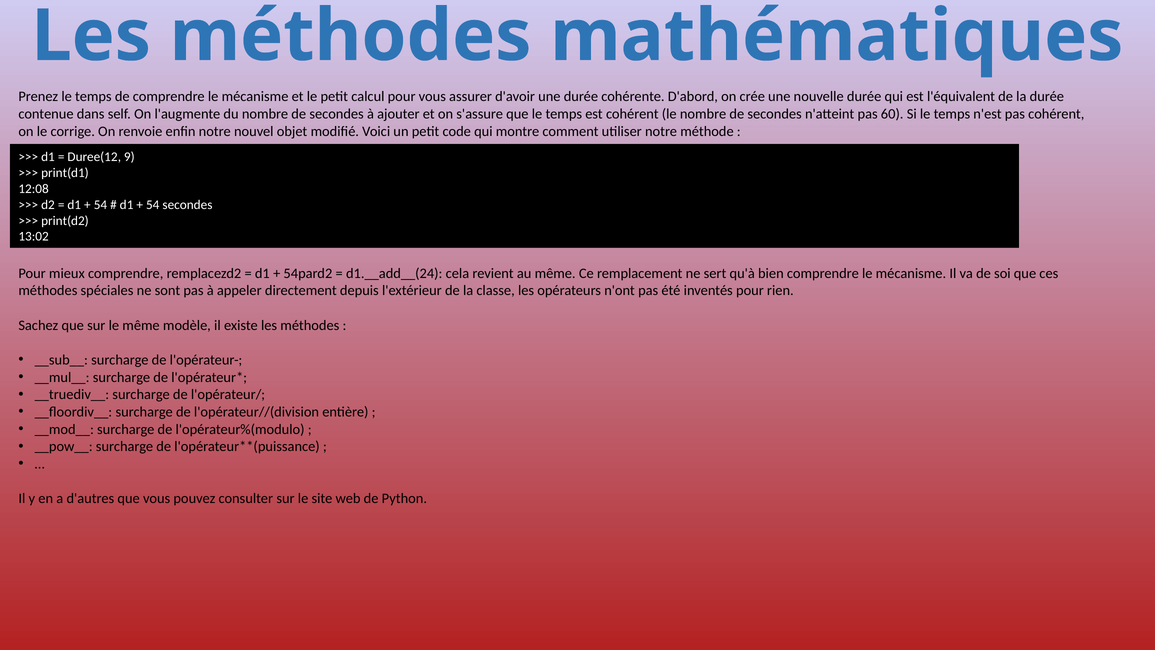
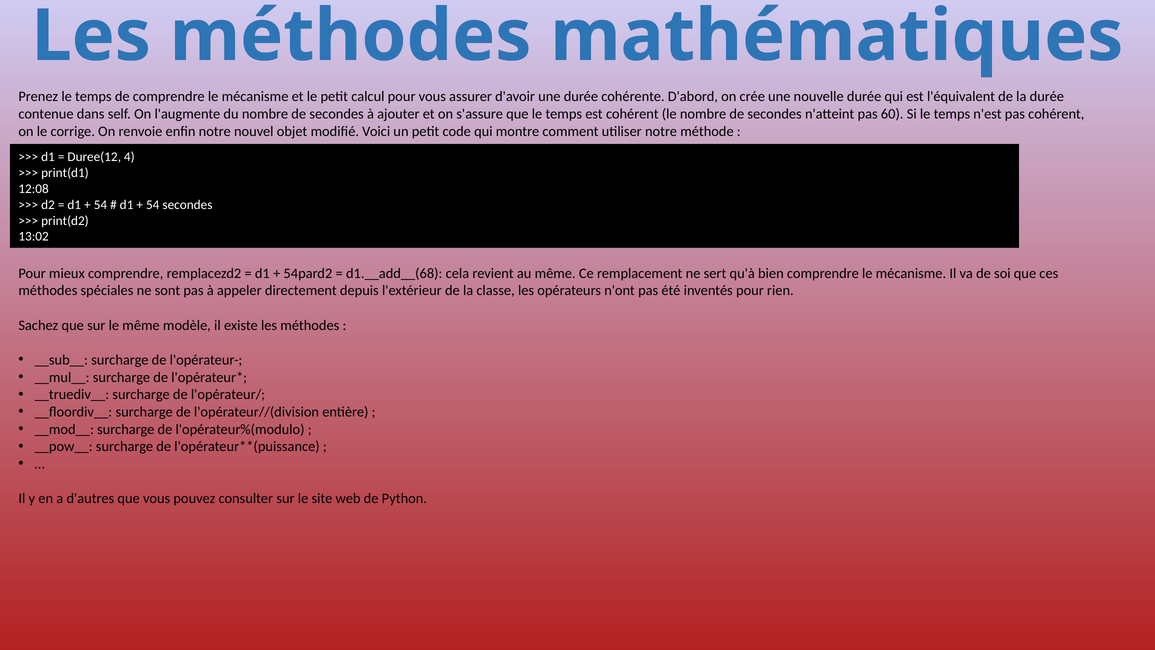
9: 9 -> 4 (129, 157)
d1.__add__(24: d1.__add__(24 -> d1.__add__(68 (394, 273)
